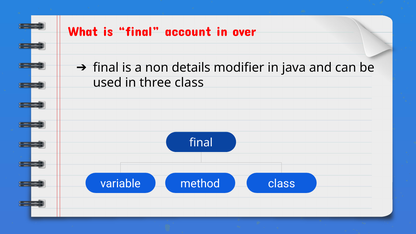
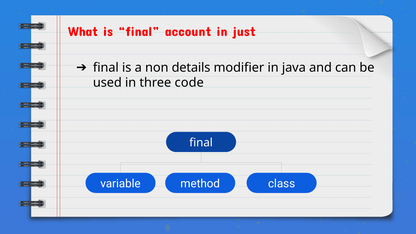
over: over -> just (244, 32)
three class: class -> code (189, 83)
